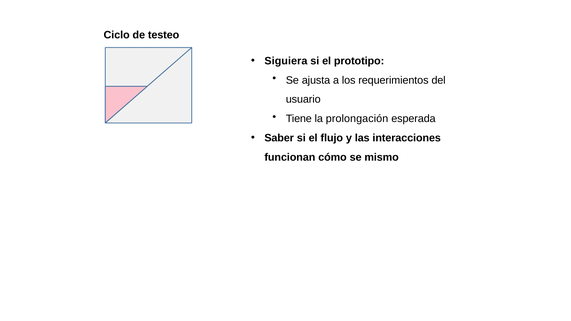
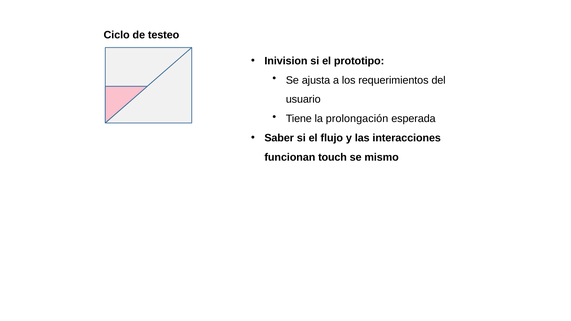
Siguiera: Siguiera -> Inivision (286, 61)
cómo: cómo -> touch (333, 157)
